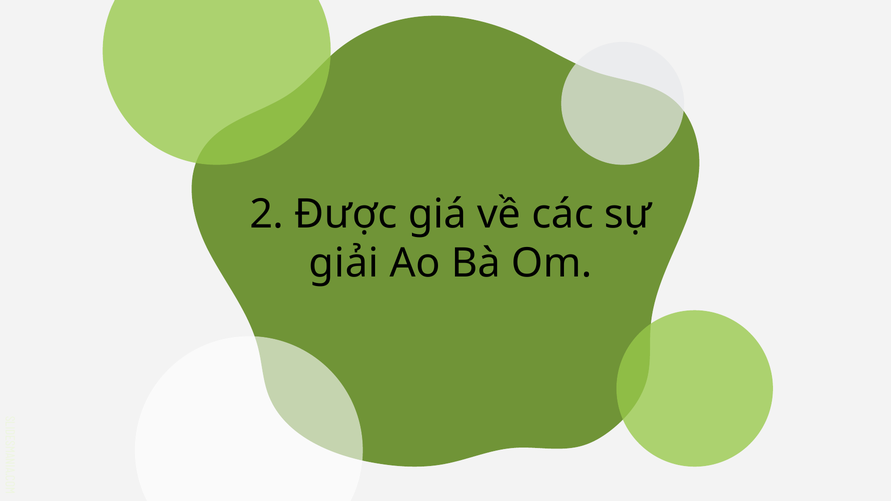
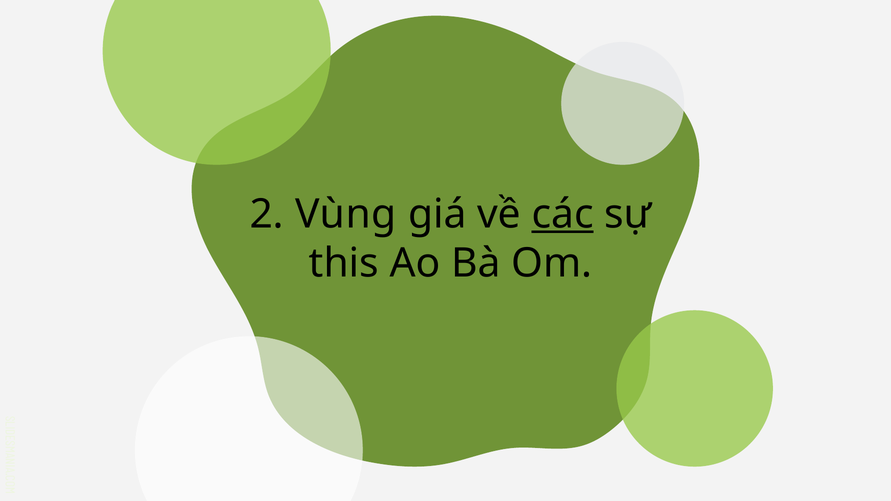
Được: Được -> Vùng (346, 214)
các underline: none -> present (563, 214)
giải: giải -> this (344, 263)
